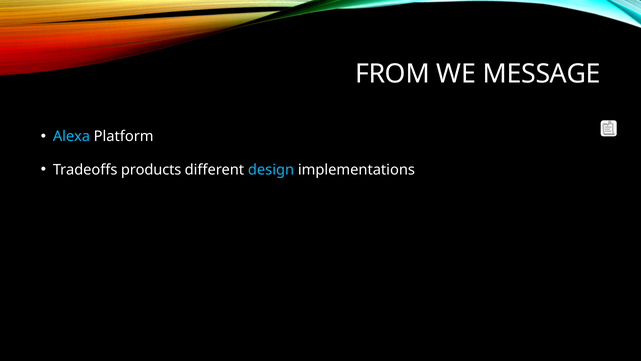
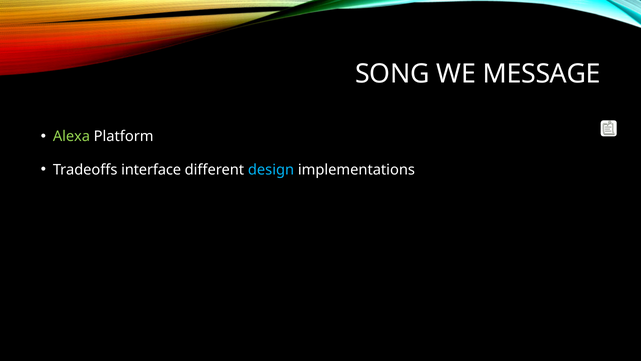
FROM: FROM -> SONG (392, 74)
Alexa colour: light blue -> light green (71, 136)
products: products -> interface (151, 169)
